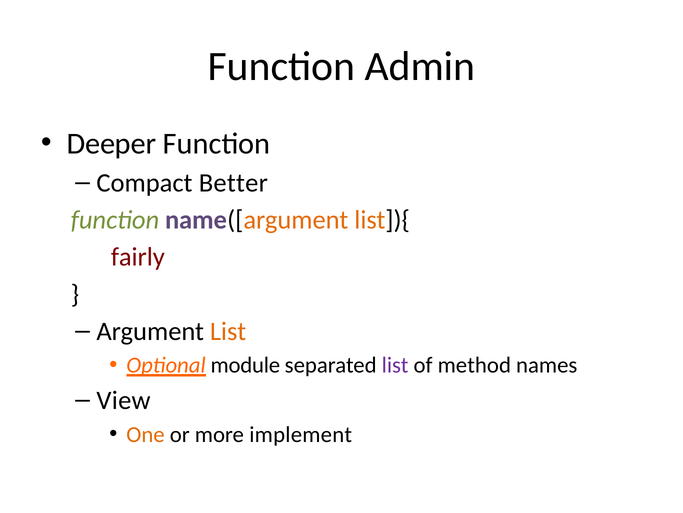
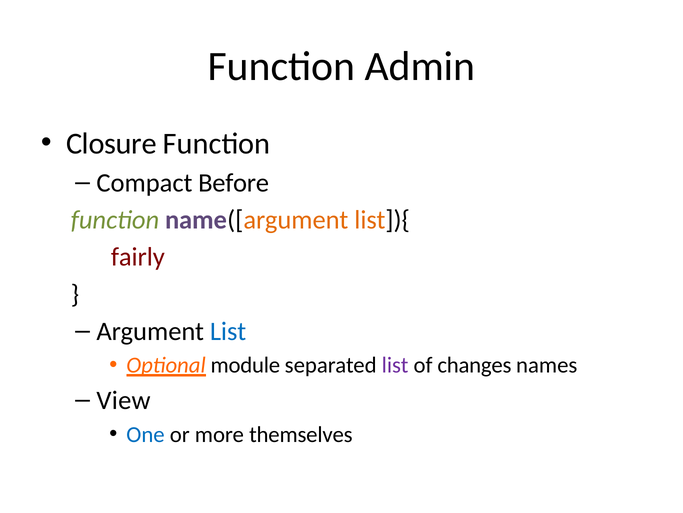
Deeper: Deeper -> Closure (111, 143)
Better: Better -> Before (234, 182)
List colour: orange -> blue (228, 331)
method: method -> changes (474, 365)
One colour: orange -> blue (146, 434)
implement: implement -> themselves (301, 434)
